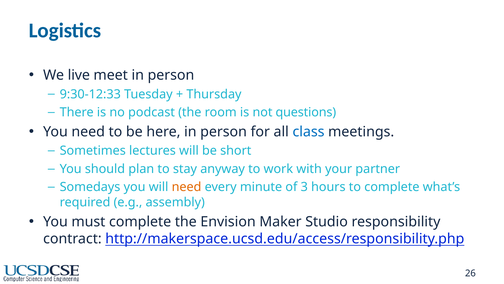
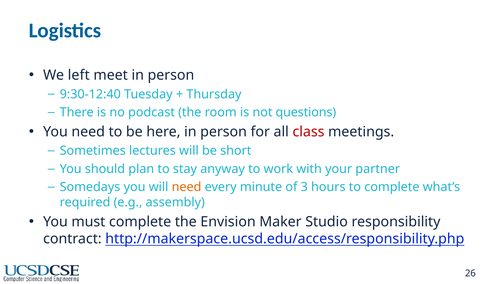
live: live -> left (79, 75)
9:30-12:33: 9:30-12:33 -> 9:30-12:40 (90, 94)
class colour: blue -> red (309, 132)
